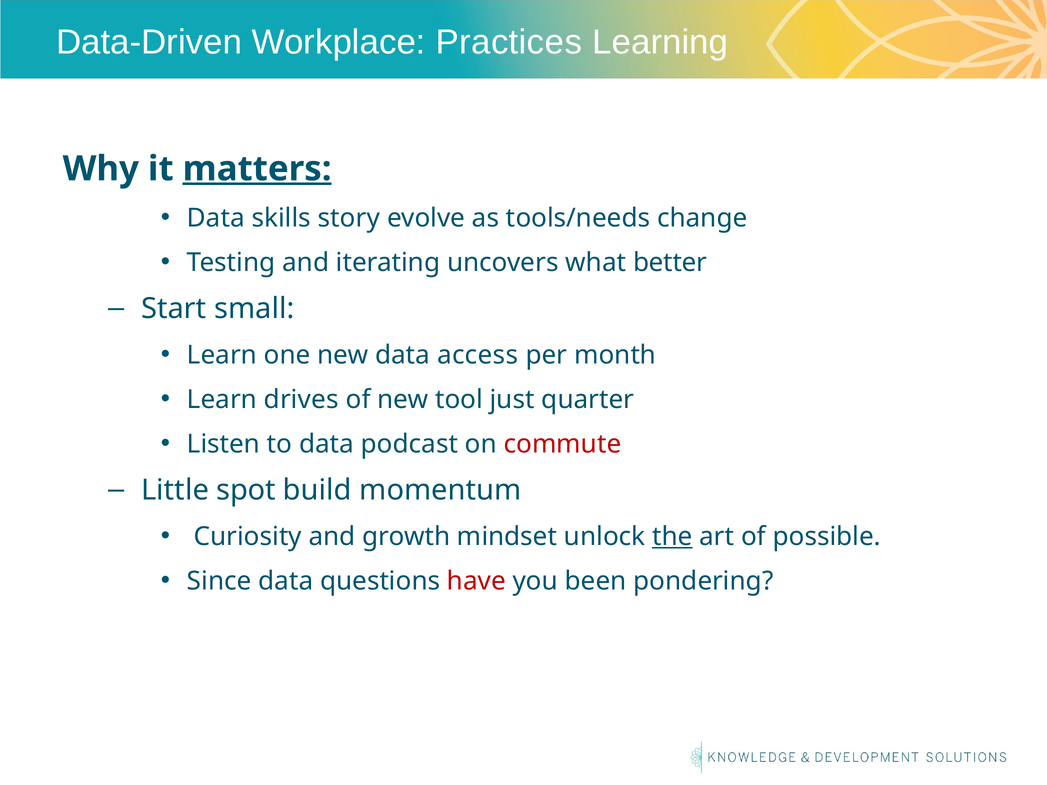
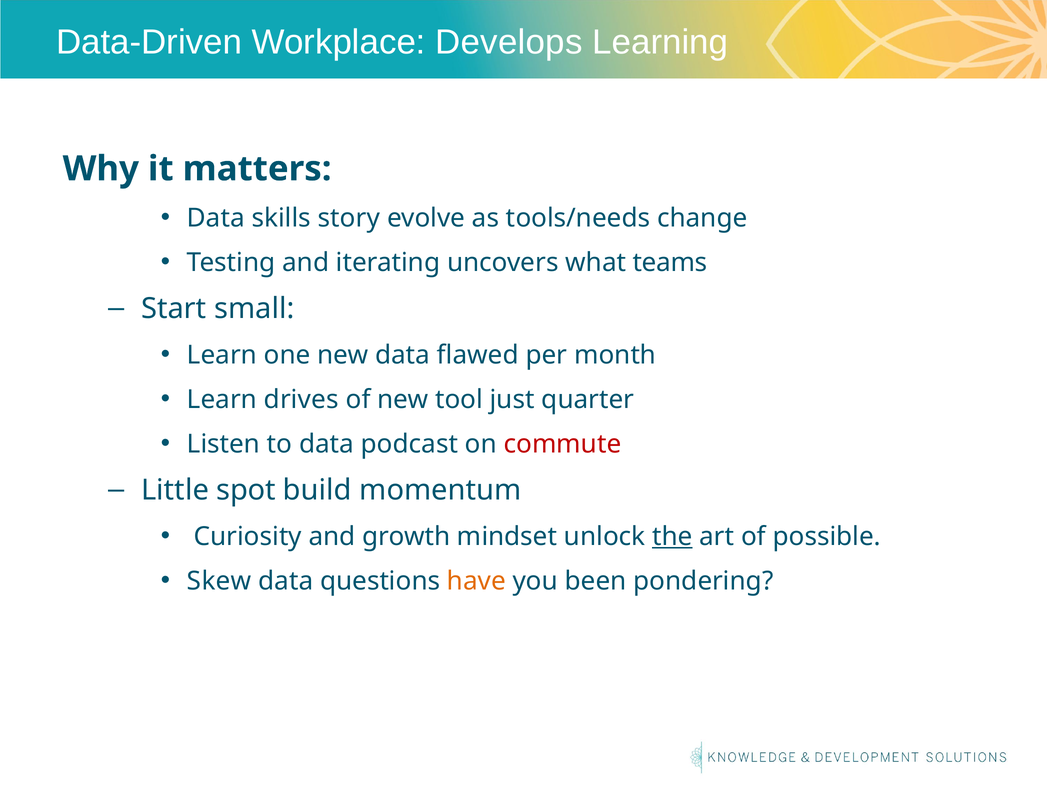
Practices: Practices -> Develops (509, 42)
matters underline: present -> none (257, 169)
better: better -> teams (670, 262)
access: access -> flawed (478, 355)
Since: Since -> Skew (219, 581)
have colour: red -> orange (476, 581)
